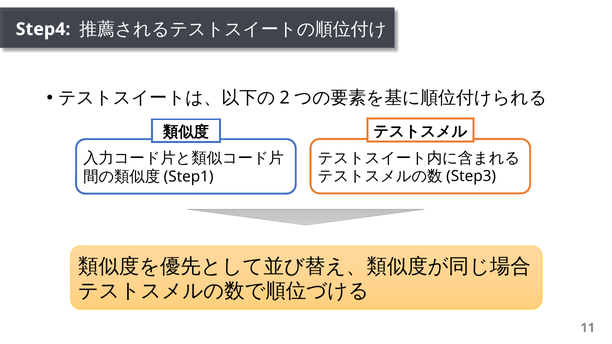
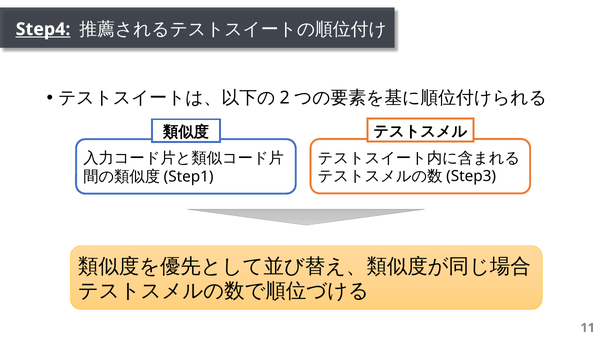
Step4 underline: none -> present (43, 29)
